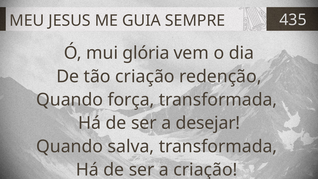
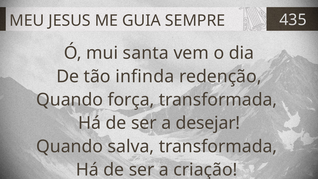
glória: glória -> santa (146, 53)
tão criação: criação -> infinda (145, 76)
